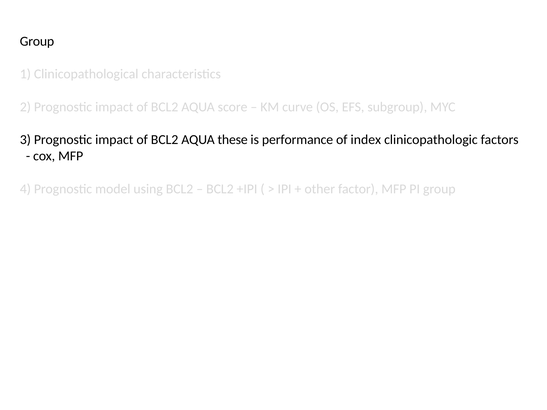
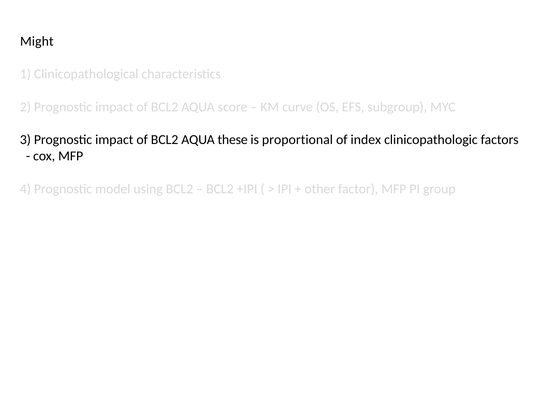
Group: Group -> Might (37, 41)
performance: performance -> proportional (297, 140)
